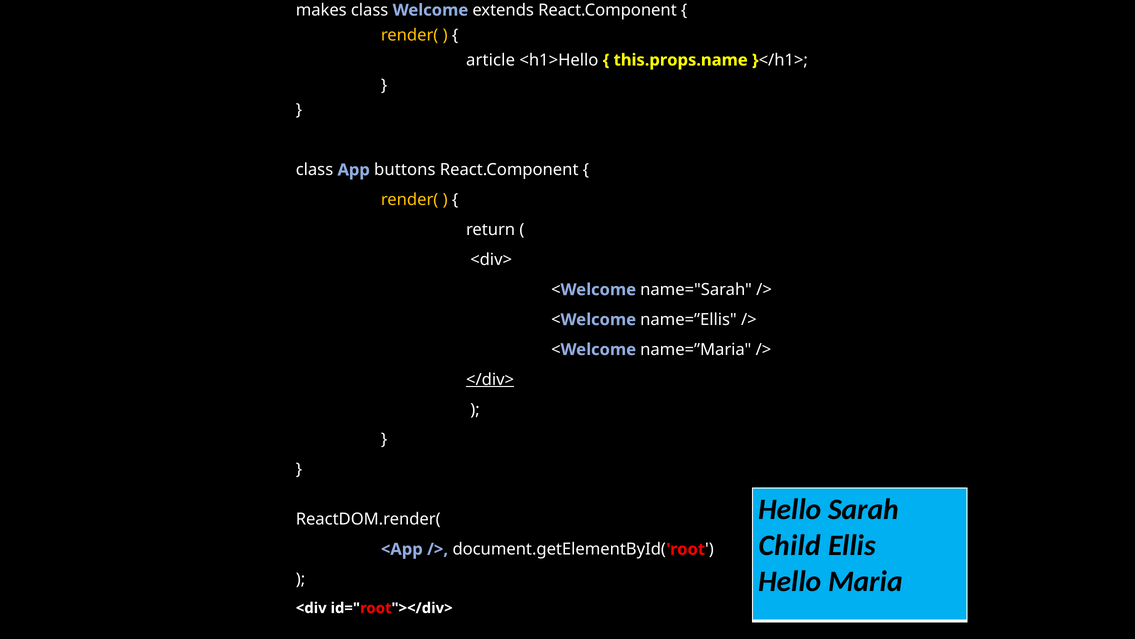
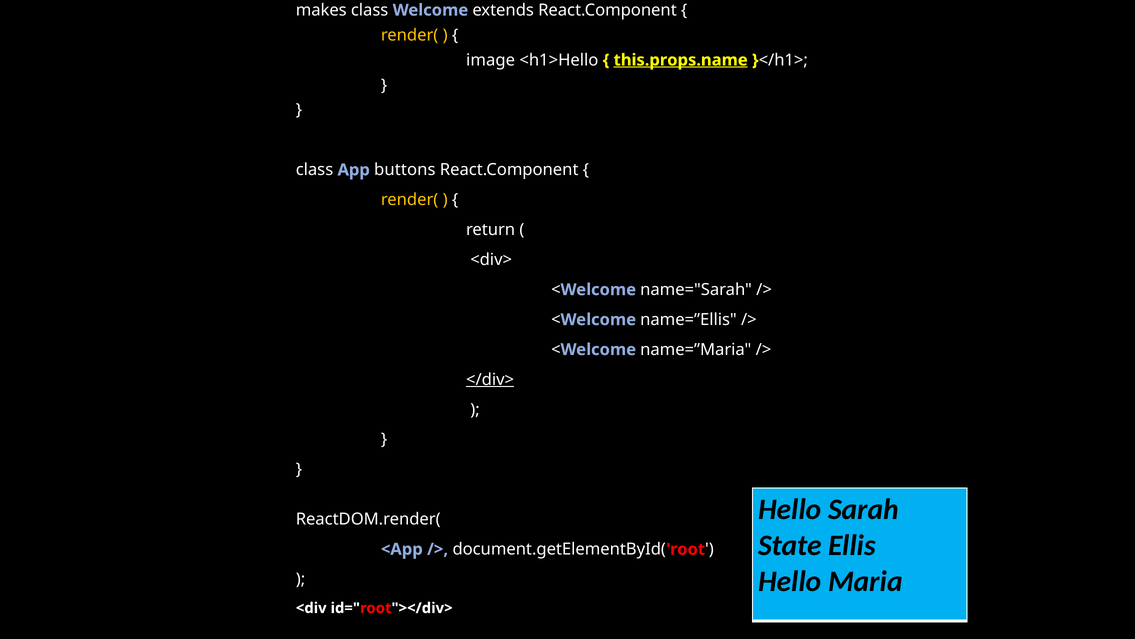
article: article -> image (491, 60)
this.props.name underline: none -> present (681, 60)
Child: Child -> State (790, 545)
